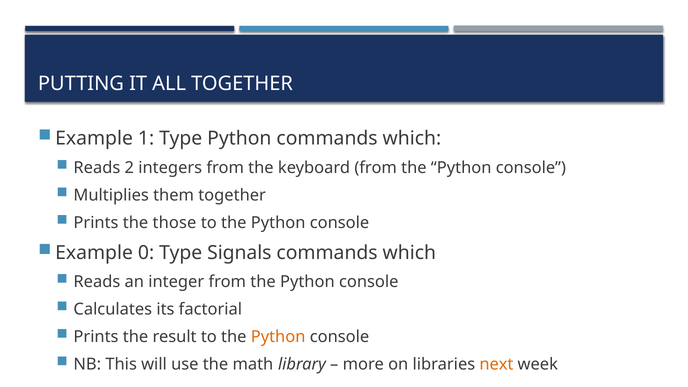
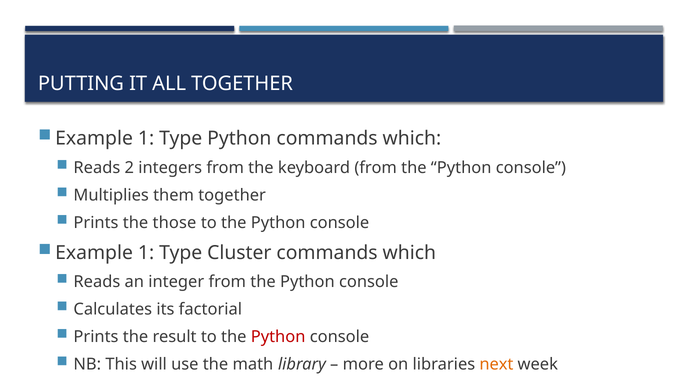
0: 0 -> 1 (146, 253)
Signals: Signals -> Cluster (239, 253)
Python colour: orange -> red (278, 337)
